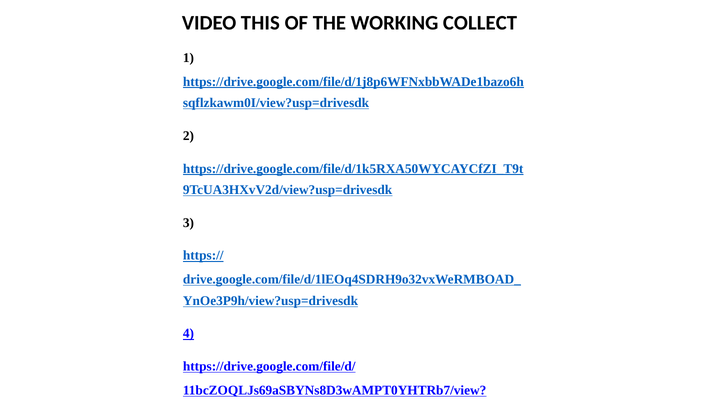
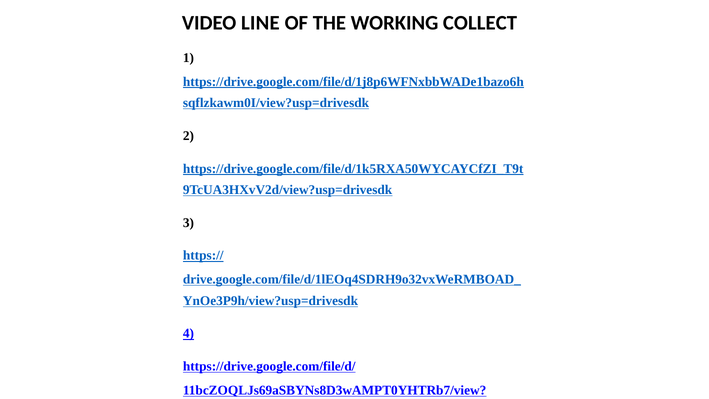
THIS: THIS -> LINE (260, 23)
